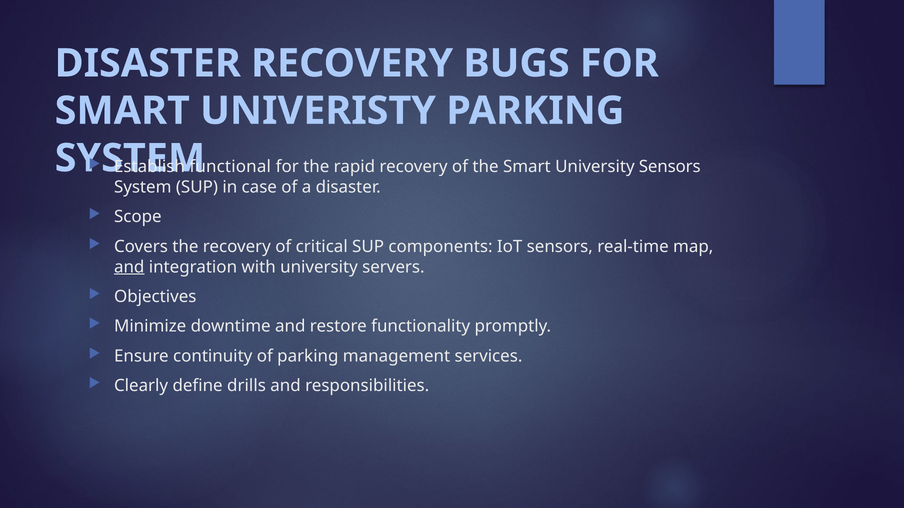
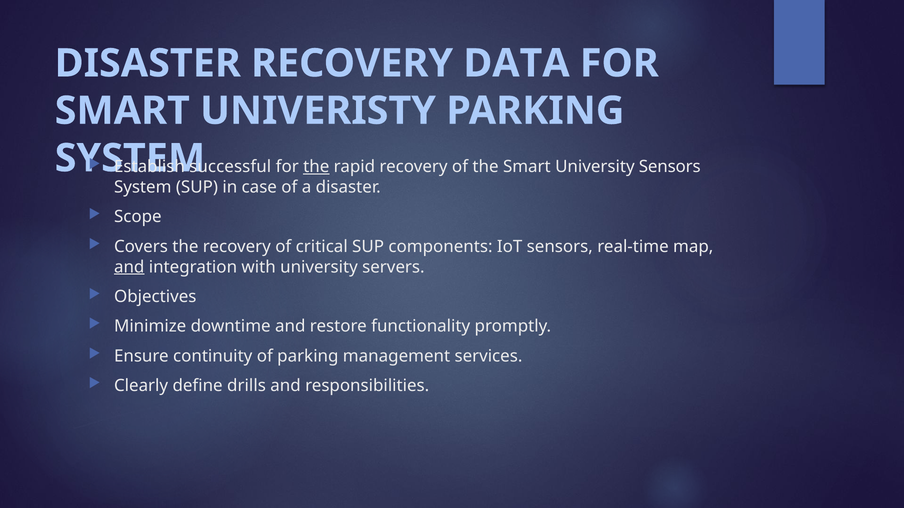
BUGS: BUGS -> DATA (517, 63)
functional: functional -> successful (230, 167)
the underline: none -> present (316, 167)
